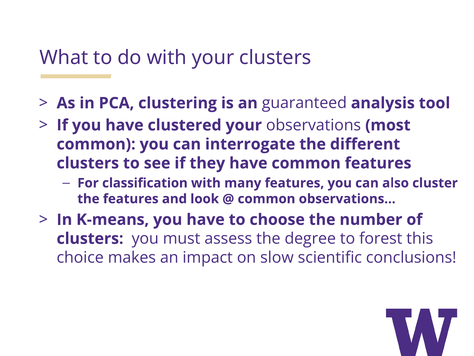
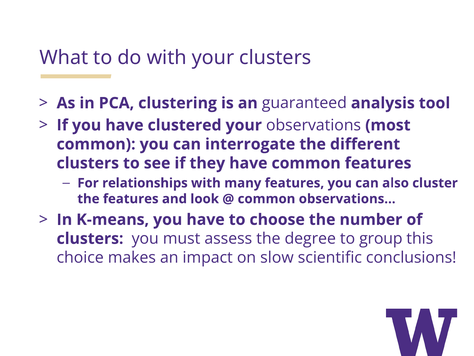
classification: classification -> relationships (145, 183)
forest: forest -> group (381, 238)
